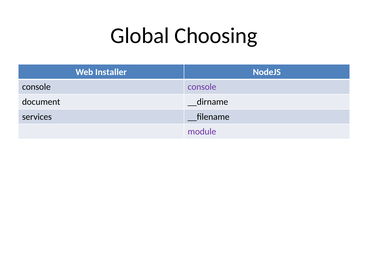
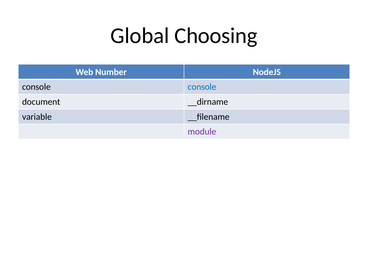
Installer: Installer -> Number (111, 72)
console colour: purple -> blue (202, 87)
services: services -> variable (37, 117)
